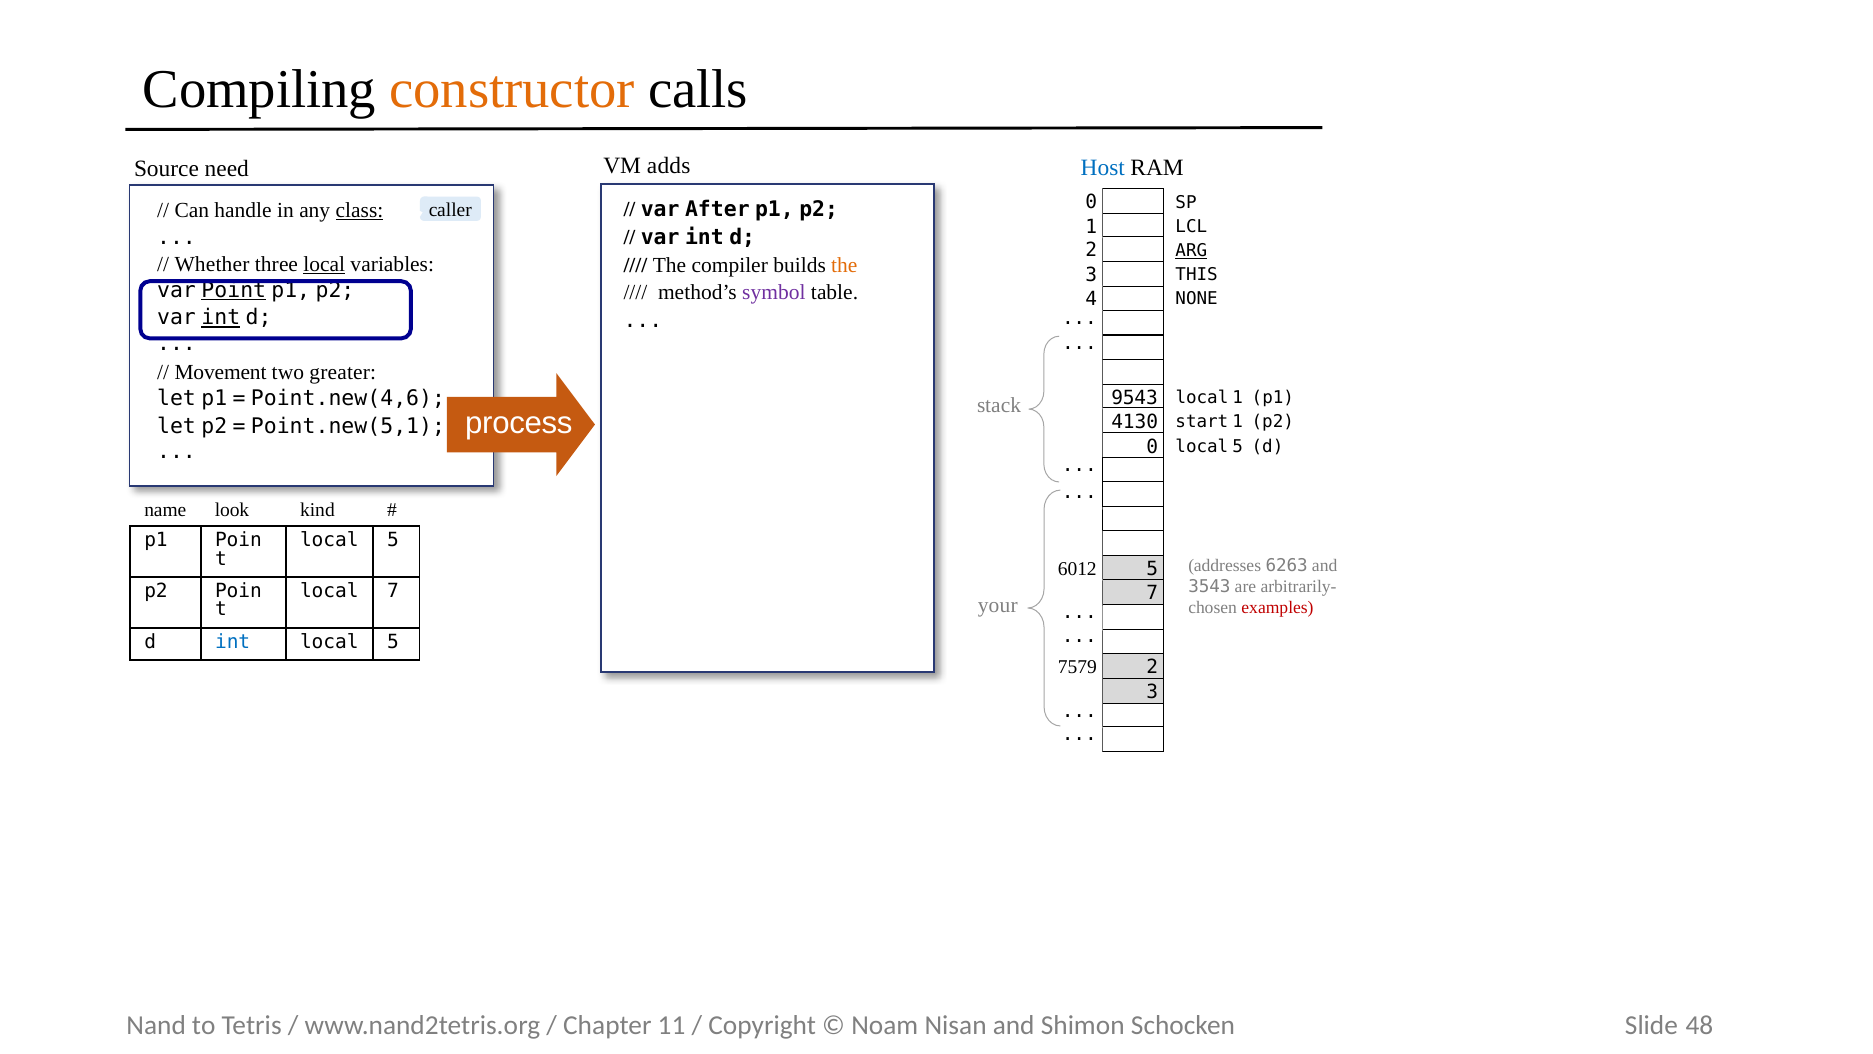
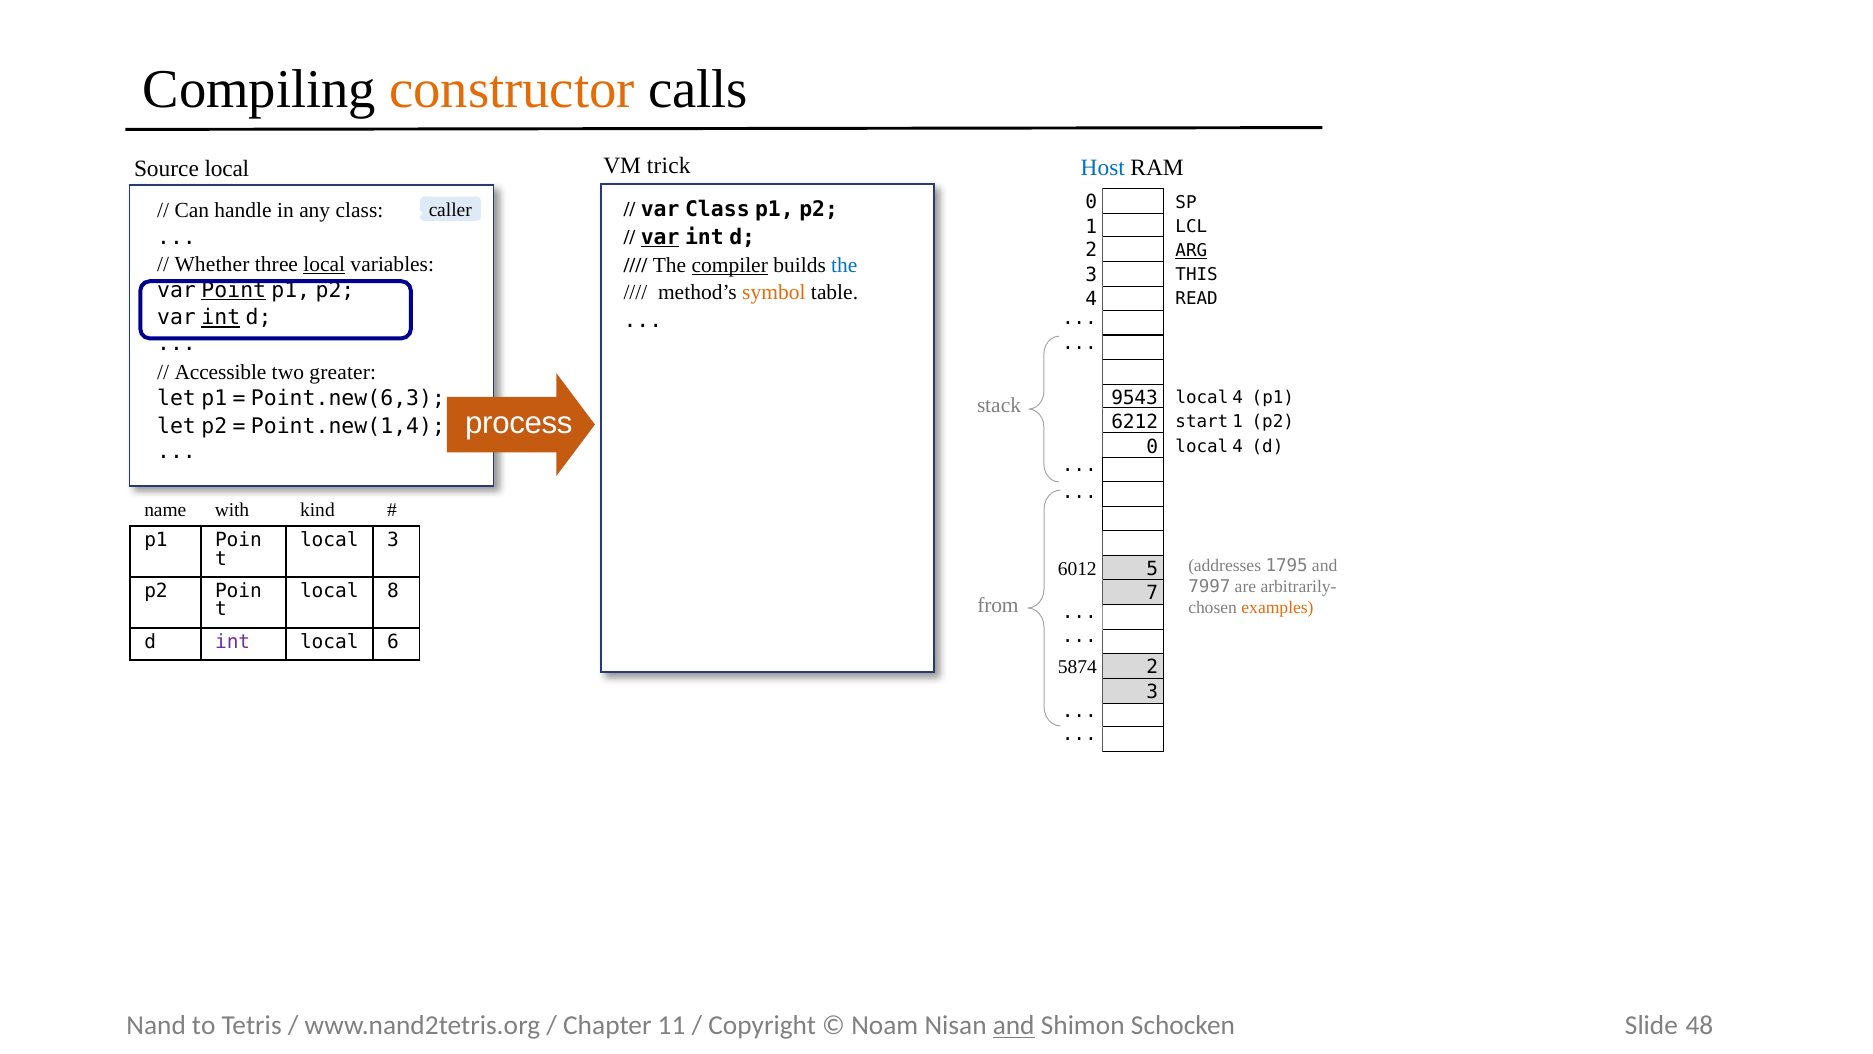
adds: adds -> trick (669, 166)
Source need: need -> local (227, 168)
var After: After -> Class (717, 210)
class underline: present -> none (359, 210)
var underline: none -> present (660, 237)
compiler underline: none -> present (730, 265)
the colour: orange -> blue (844, 265)
symbol colour: purple -> orange (774, 293)
NONE: NONE -> READ (1197, 299)
Movement: Movement -> Accessible (220, 372)
Point.new(4,6: Point.new(4,6 -> Point.new(6,3 (348, 398)
1: 1 -> 4 (1238, 398)
4130: 4130 -> 6212 (1135, 422)
Point.new(5,1: Point.new(5,1 -> Point.new(1,4 (348, 426)
5: 5 -> 4 (1238, 446)
look: look -> with (232, 510)
5: 5 -> 3 (393, 540)
6263: 6263 -> 1795 (1287, 566)
3543: 3543 -> 7997 (1209, 587)
local 7: 7 -> 8 (393, 591)
your: your -> from (998, 605)
examples colour: red -> orange (1278, 608)
int colour: blue -> purple (233, 642)
5: 5 -> 6 (393, 642)
7579: 7579 -> 5874 (1077, 667)
and underline: none -> present (1014, 1025)
